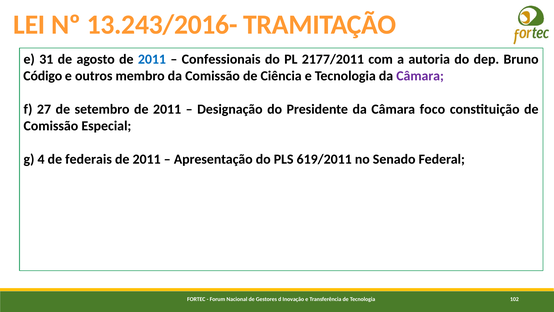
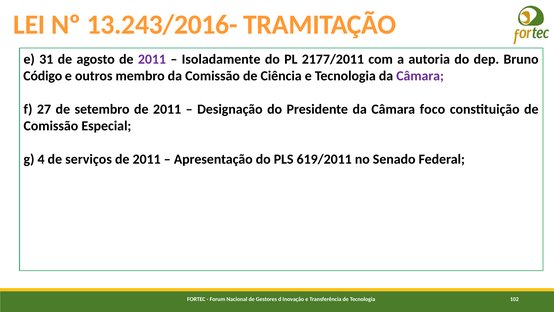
2011 colour: blue -> purple (152, 59)
Confessionais: Confessionais -> Isoladamente (221, 59)
federais: federais -> serviços (89, 159)
